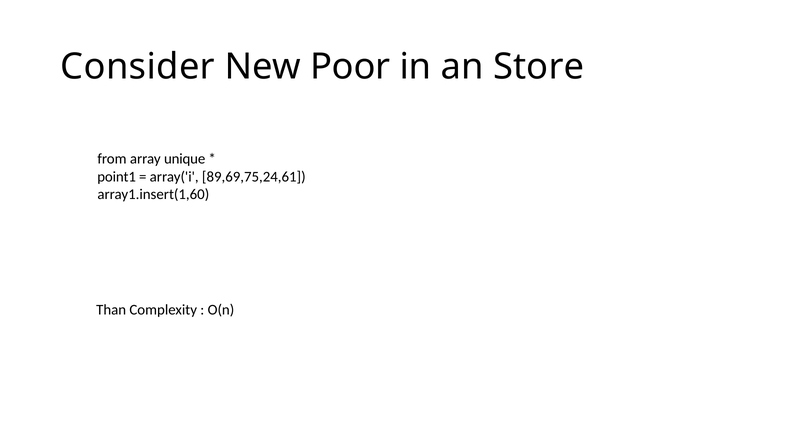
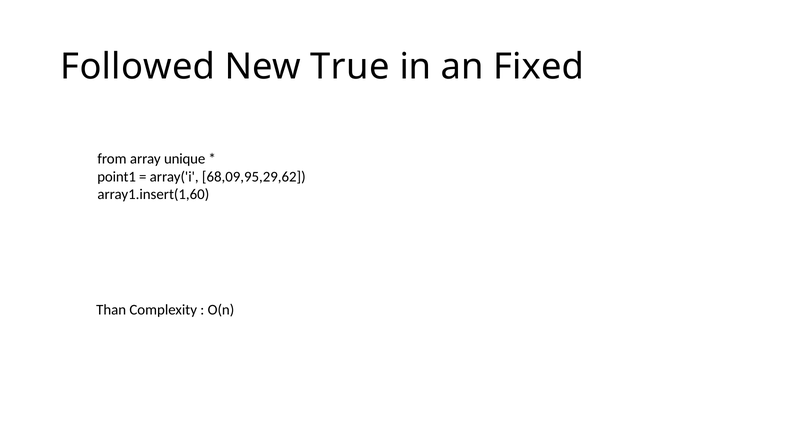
Consider: Consider -> Followed (138, 67)
Poor: Poor -> True (350, 67)
Store: Store -> Fixed (539, 67)
89,69,75,24,61: 89,69,75,24,61 -> 68,09,95,29,62 (254, 177)
